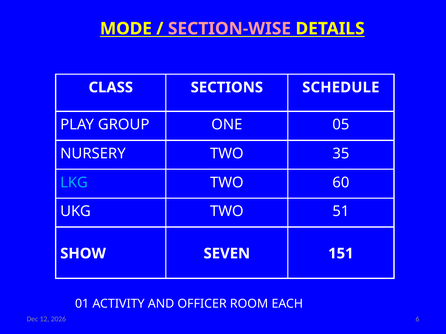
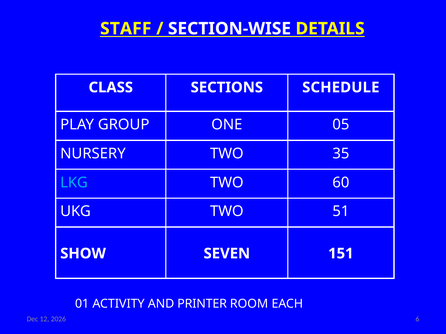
MODE: MODE -> STAFF (126, 29)
SECTION-WISE colour: pink -> white (229, 29)
OFFICER: OFFICER -> PRINTER (202, 304)
